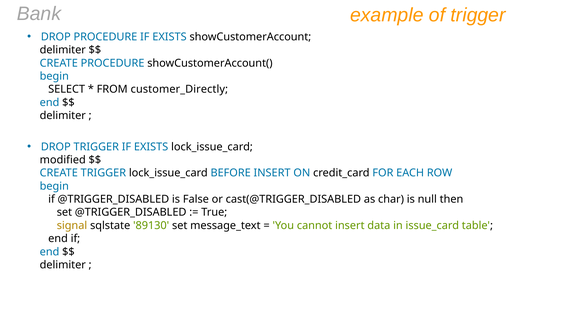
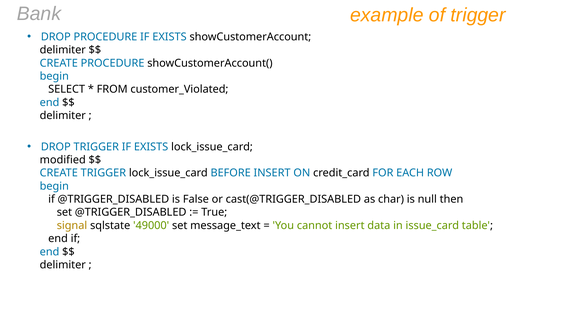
customer_Directly: customer_Directly -> customer_Violated (179, 89)
89130: 89130 -> 49000 (151, 225)
